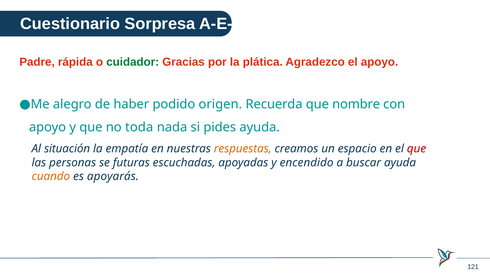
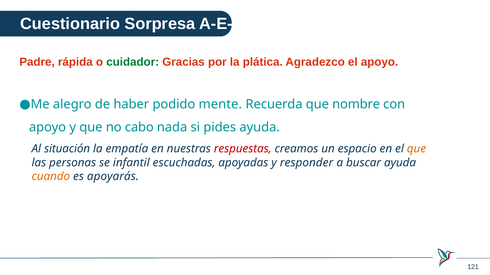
origen: origen -> mente (220, 104)
toda: toda -> cabo (139, 128)
respuestas colour: orange -> red (243, 149)
que colour: red -> orange (417, 149)
futuras: futuras -> infantil (131, 163)
encendido: encendido -> responder (307, 163)
